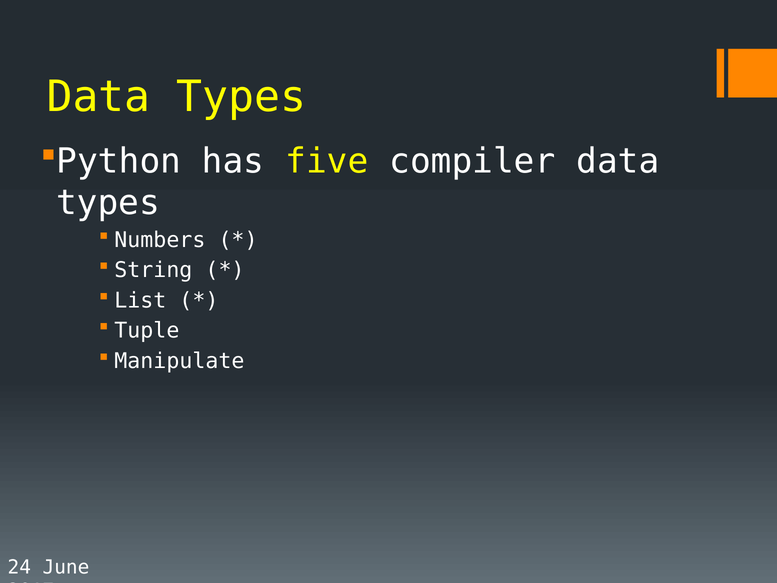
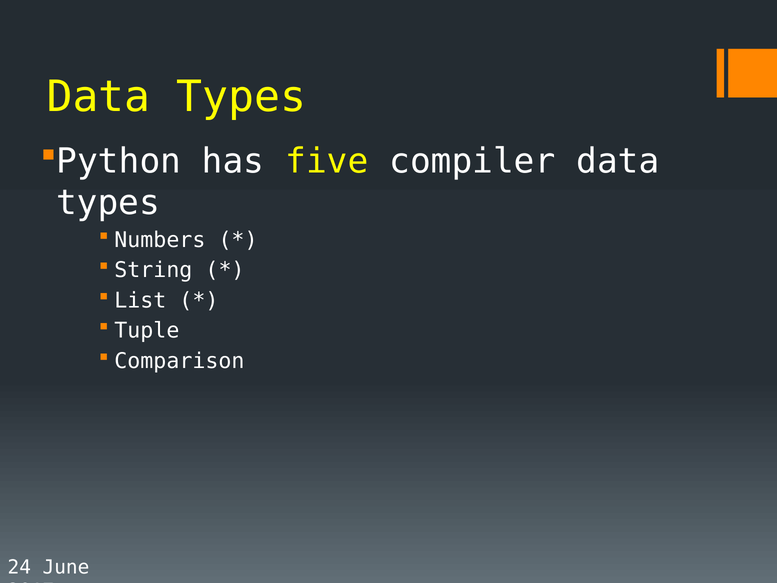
Manipulate: Manipulate -> Comparison (179, 361)
